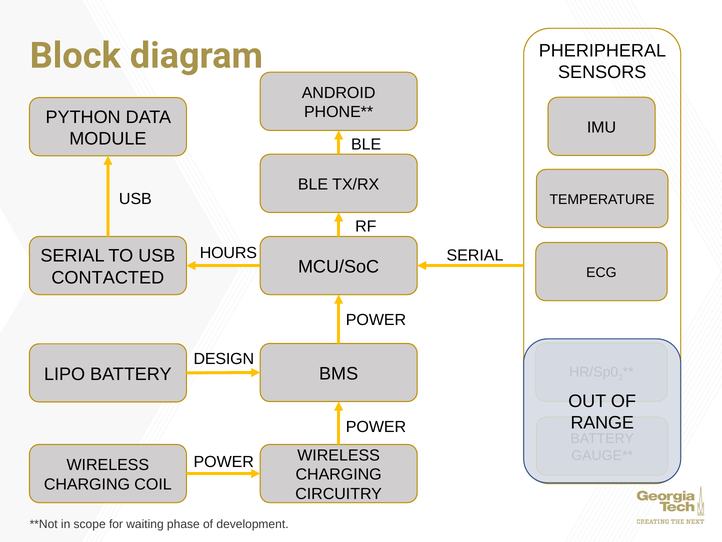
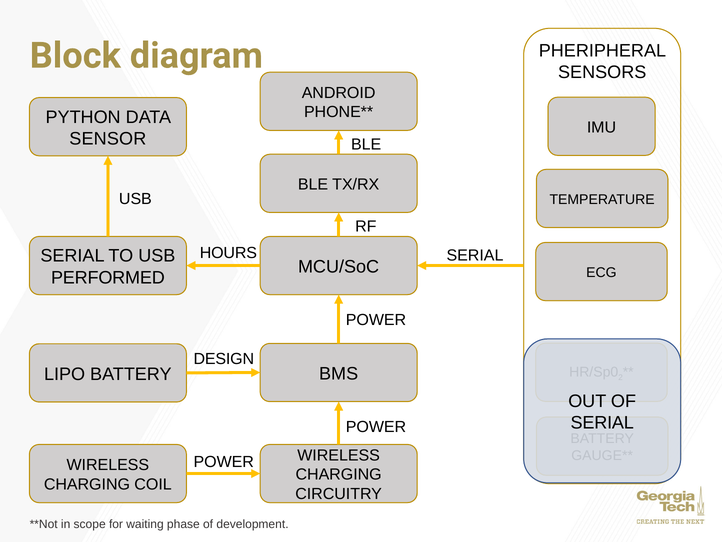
MODULE: MODULE -> SENSOR (108, 139)
CONTACTED: CONTACTED -> PERFORMED (108, 277)
RANGE: RANGE -> SERIAL (602, 423)
